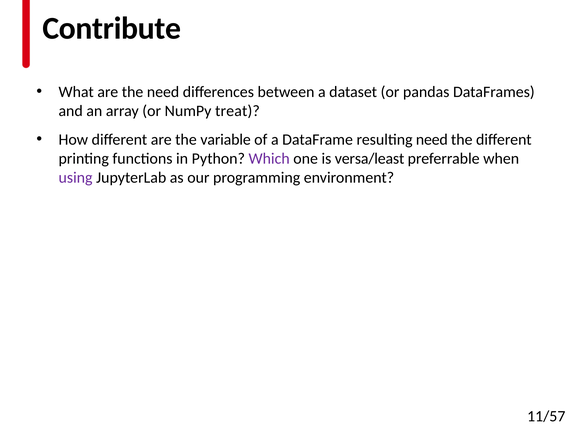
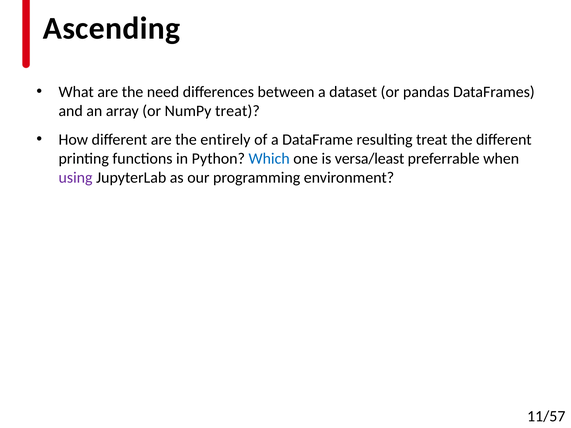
Contribute: Contribute -> Ascending (112, 28)
variable: variable -> entirely (225, 140)
resulting need: need -> treat (432, 140)
Which colour: purple -> blue (269, 159)
